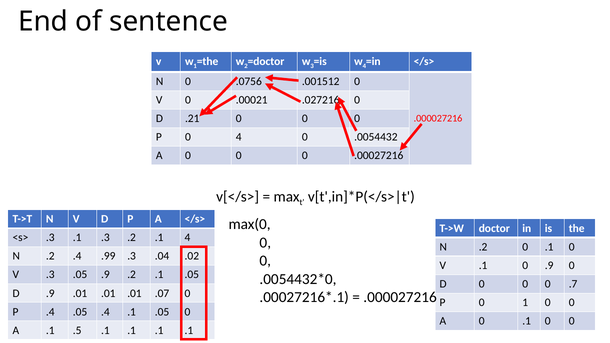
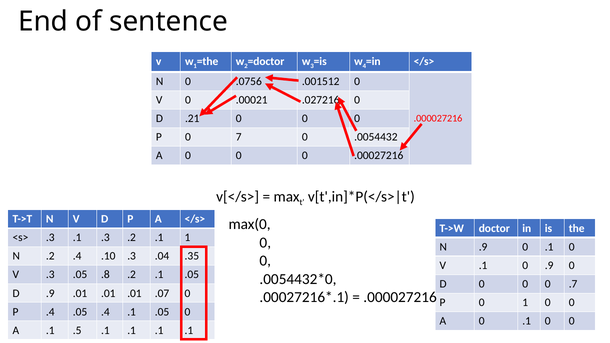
0 4: 4 -> 7 (239, 137)
.1 4: 4 -> 1 (188, 238)
.2: .2 -> .9 (483, 247)
.99: .99 -> .10 (108, 256)
.02: .02 -> .35 (192, 256)
.05 .9: .9 -> .8 (105, 275)
